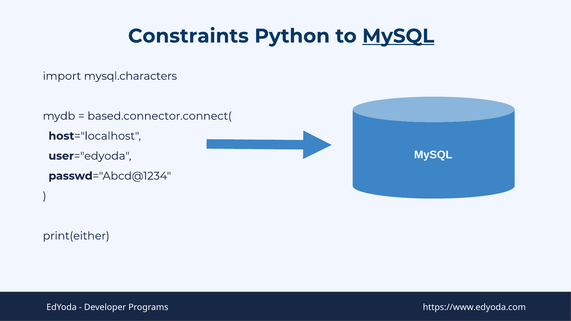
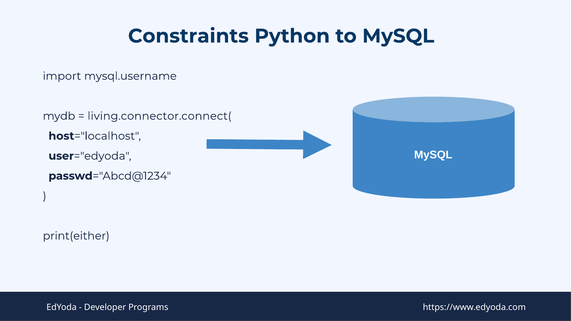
MySQL underline: present -> none (398, 36)
mysql.characters: mysql.characters -> mysql.username (130, 76)
based.connector.connect(: based.connector.connect( -> living.connector.connect( (160, 116)
